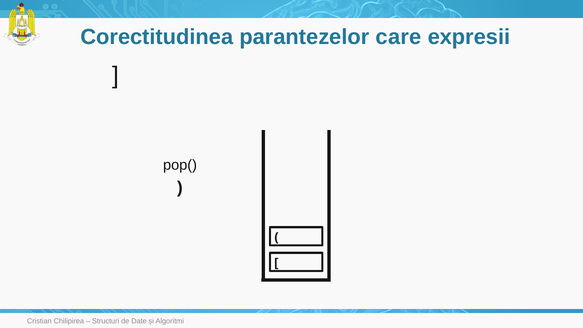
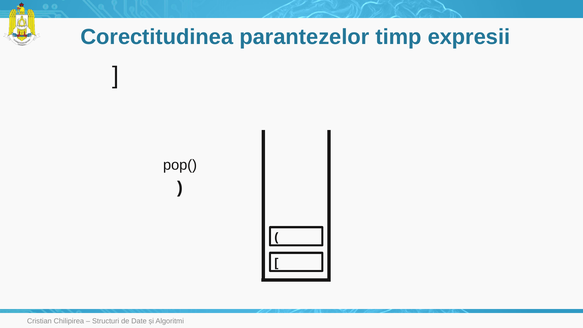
care: care -> timp (399, 37)
